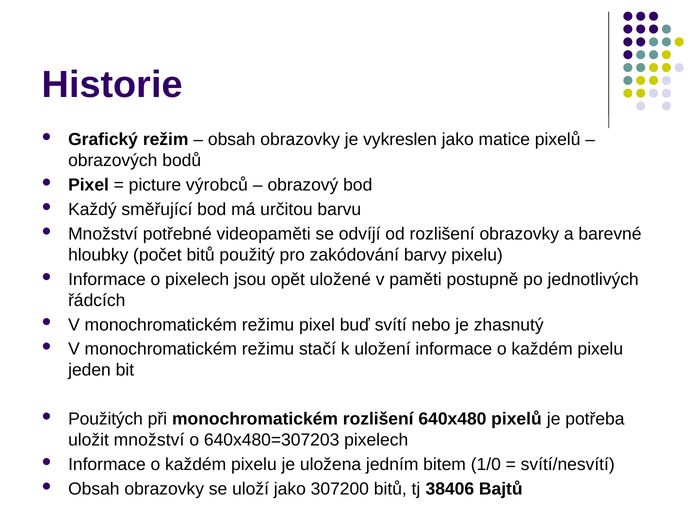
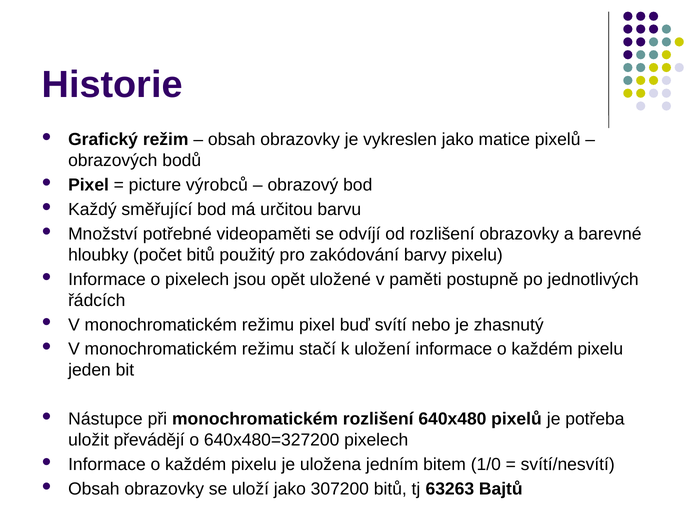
Použitých: Použitých -> Nástupce (105, 419)
uložit množství: množství -> převádějí (149, 440)
640x480=307203: 640x480=307203 -> 640x480=327200 (272, 440)
38406: 38406 -> 63263 (450, 489)
